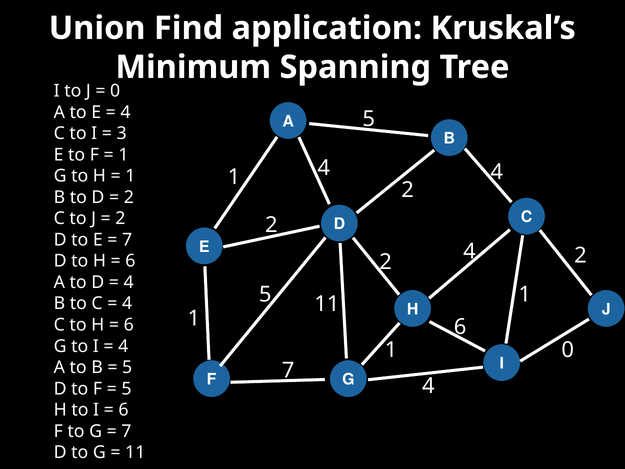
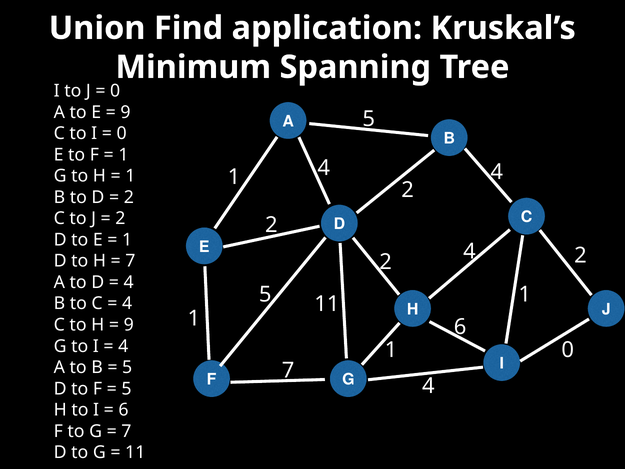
4: 4 -> 9 (126, 112)
3: 3 -> 0 (122, 134)
7: 7 -> 1 (127, 240)
6: 6 -> 7 (130, 261)
6: 6 -> 9 (129, 325)
